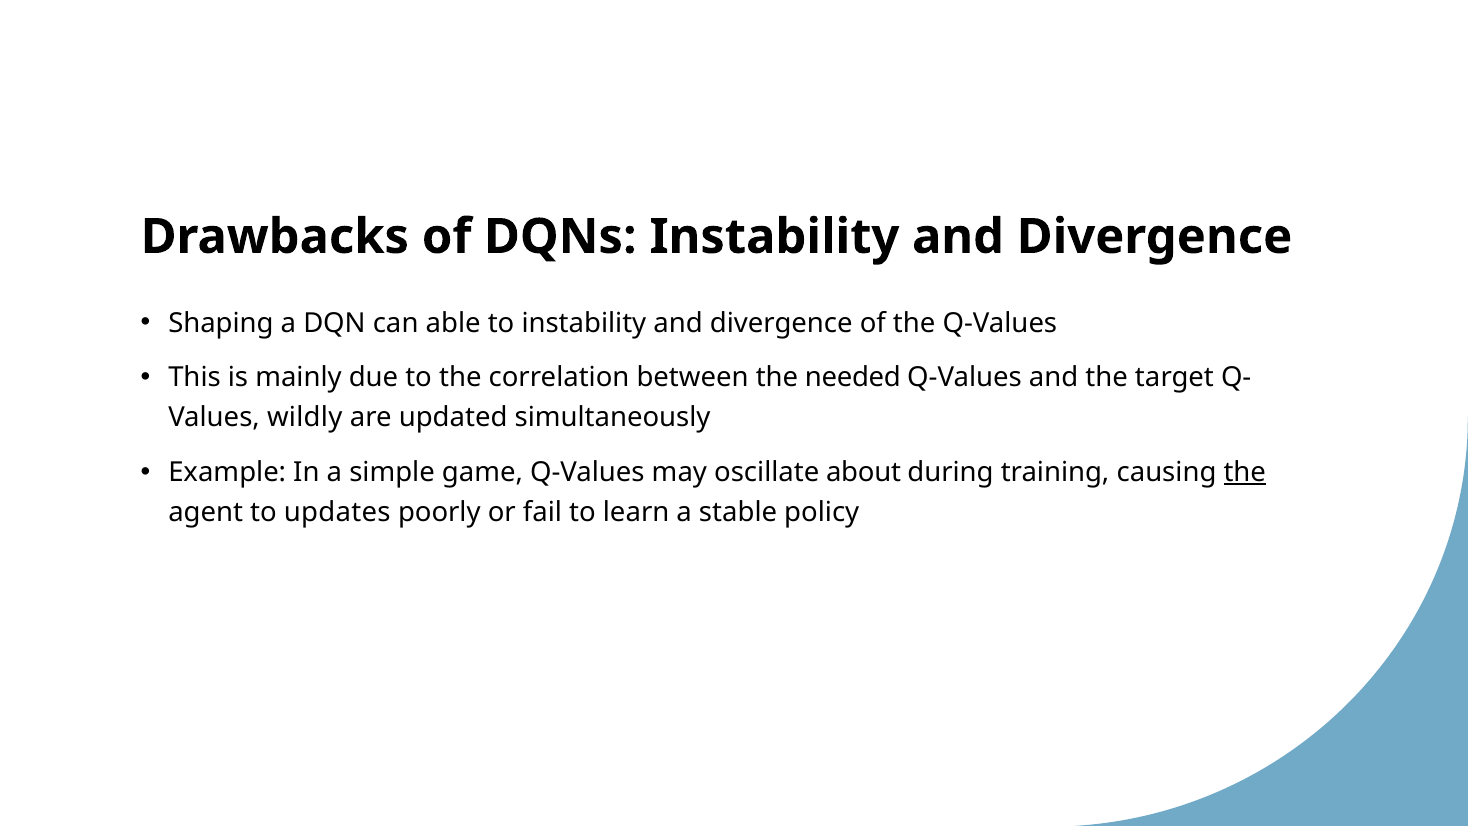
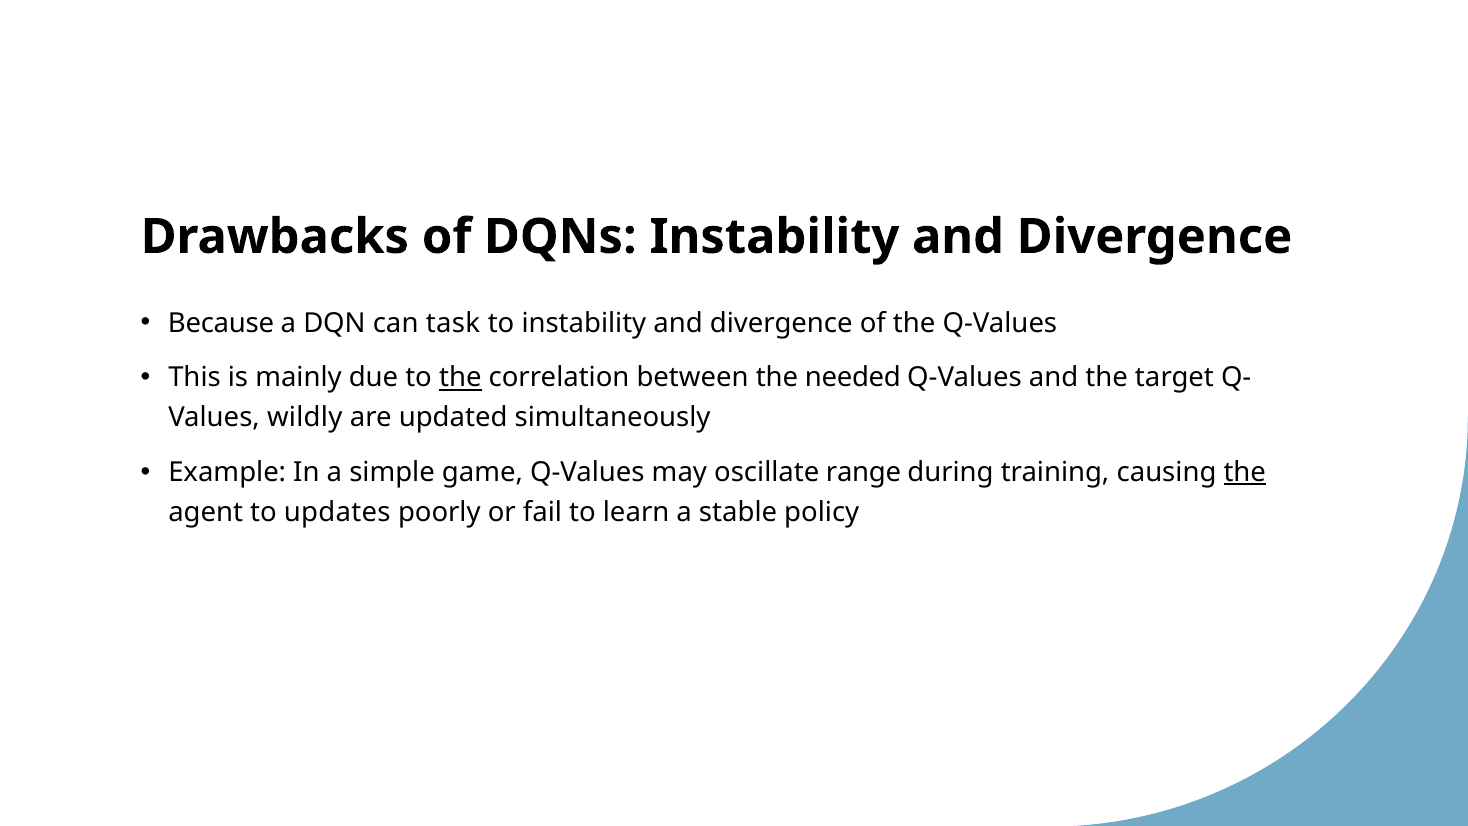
Shaping: Shaping -> Because (221, 323)
able: able -> task (453, 323)
the underline: none -> present (460, 378)
about: about -> range (864, 472)
